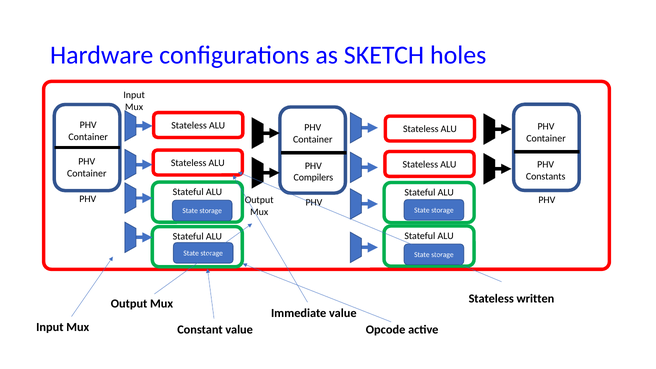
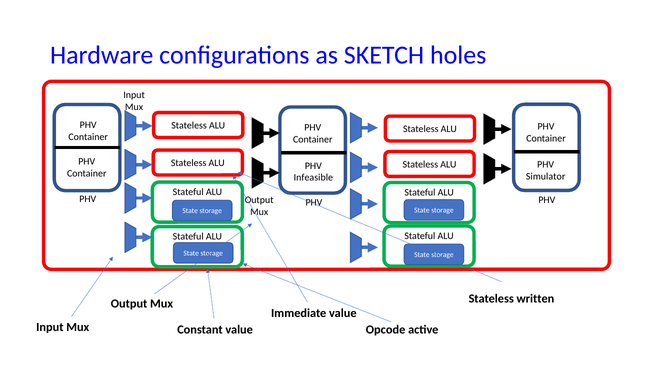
Constants: Constants -> Simulator (546, 176)
Compilers: Compilers -> Infeasible (313, 178)
